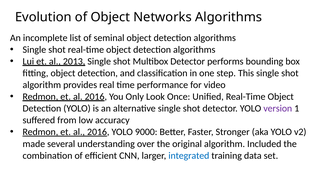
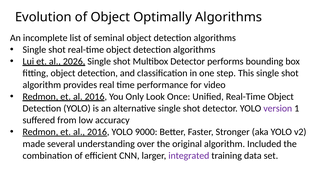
Networks: Networks -> Optimally (163, 17)
2013: 2013 -> 2026 (74, 61)
integrated colour: blue -> purple (189, 156)
